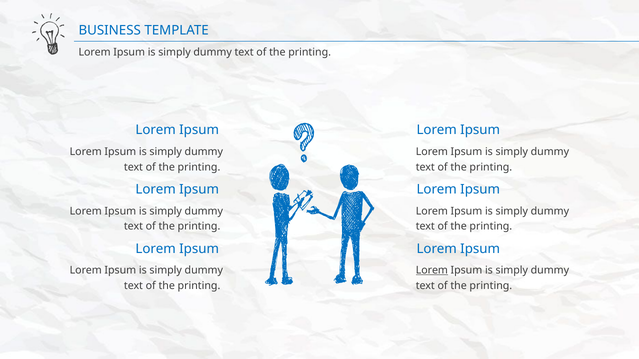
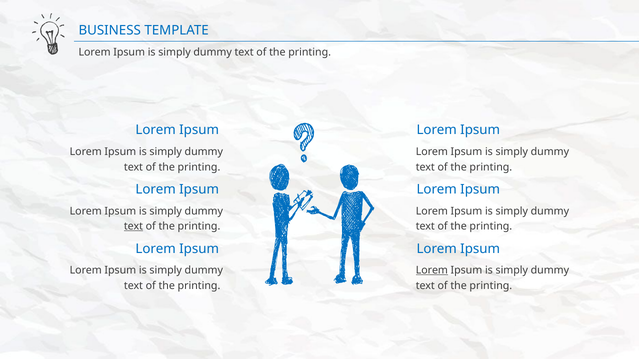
text underline: none -> present (133, 227)
